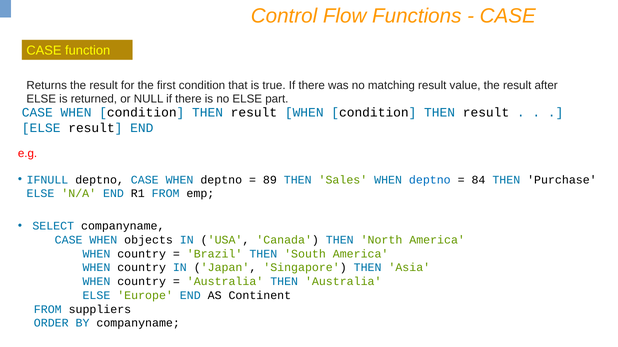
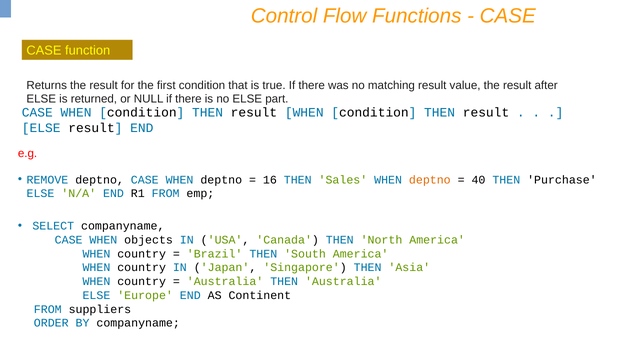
IFNULL: IFNULL -> REMOVE (47, 180)
89: 89 -> 16 (270, 180)
deptno colour: blue -> orange (430, 180)
84: 84 -> 40 (478, 180)
